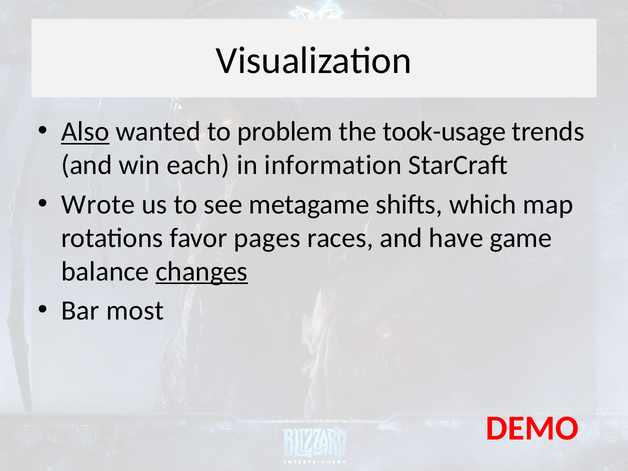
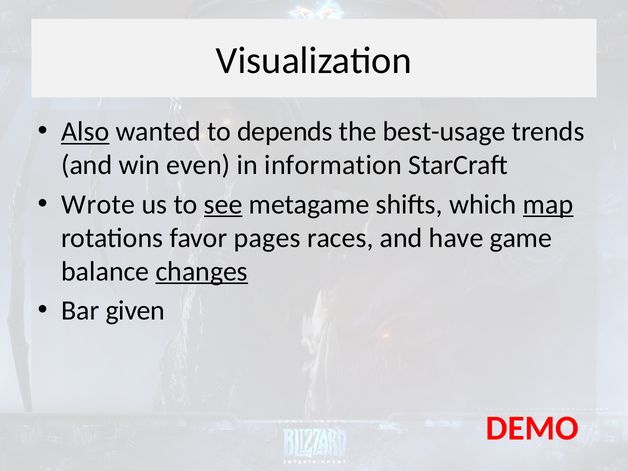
problem: problem -> depends (285, 132)
took-usage: took-usage -> best-usage (444, 132)
each: each -> even (198, 165)
see underline: none -> present (223, 204)
map underline: none -> present (548, 204)
most: most -> given (135, 310)
